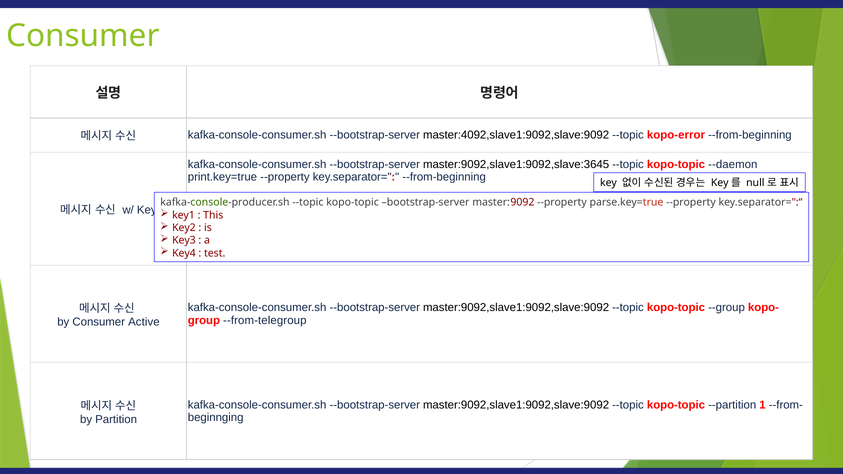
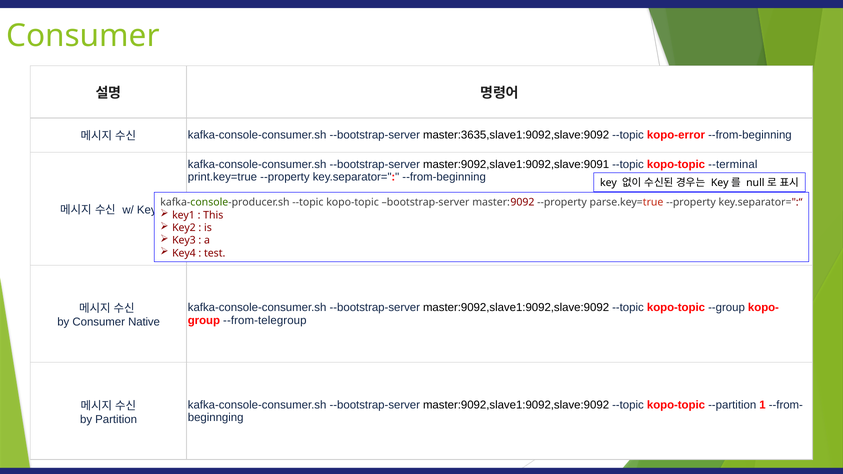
master:4092,slave1:9092,slave:9092: master:4092,slave1:9092,slave:9092 -> master:3635,slave1:9092,slave:9092 (516, 135)
master:9092,slave1:9092,slave:3645: master:9092,slave1:9092,slave:3645 -> master:9092,slave1:9092,slave:9091 (516, 164)
--daemon: --daemon -> --terminal (733, 164)
Active: Active -> Native (144, 322)
